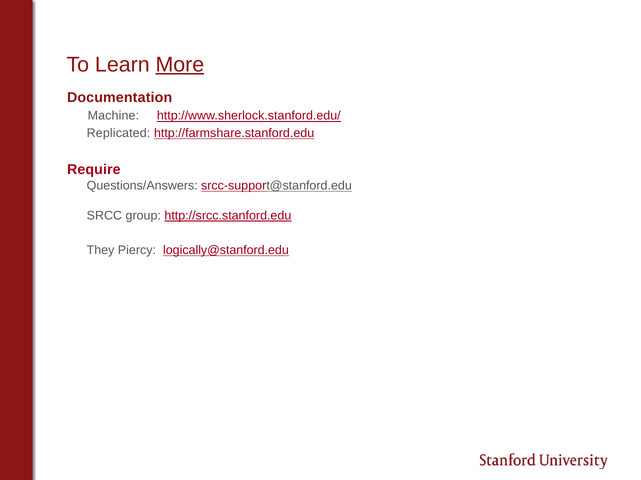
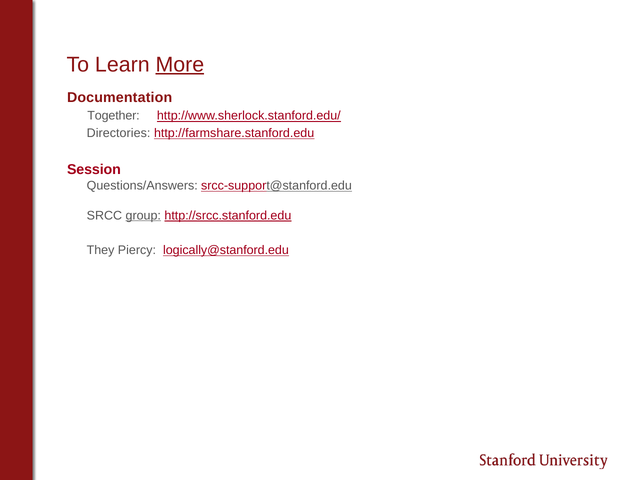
Machine: Machine -> Together (114, 116)
Replicated: Replicated -> Directories (119, 134)
Require: Require -> Session (94, 170)
group underline: none -> present (143, 216)
